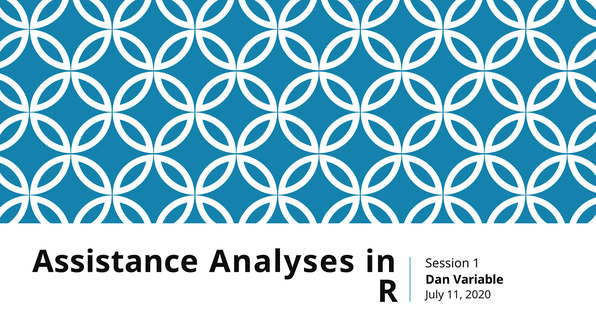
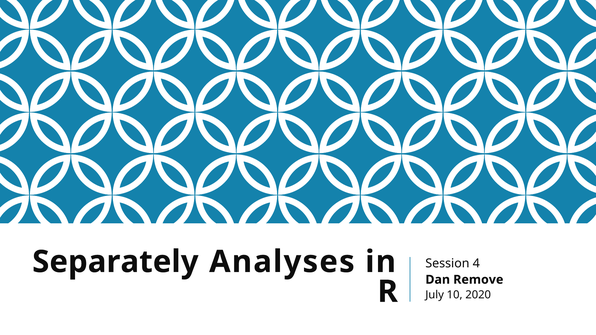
Assistance: Assistance -> Separately (115, 262)
1: 1 -> 4 (476, 264)
Variable: Variable -> Remove (478, 280)
11: 11 -> 10 (455, 295)
